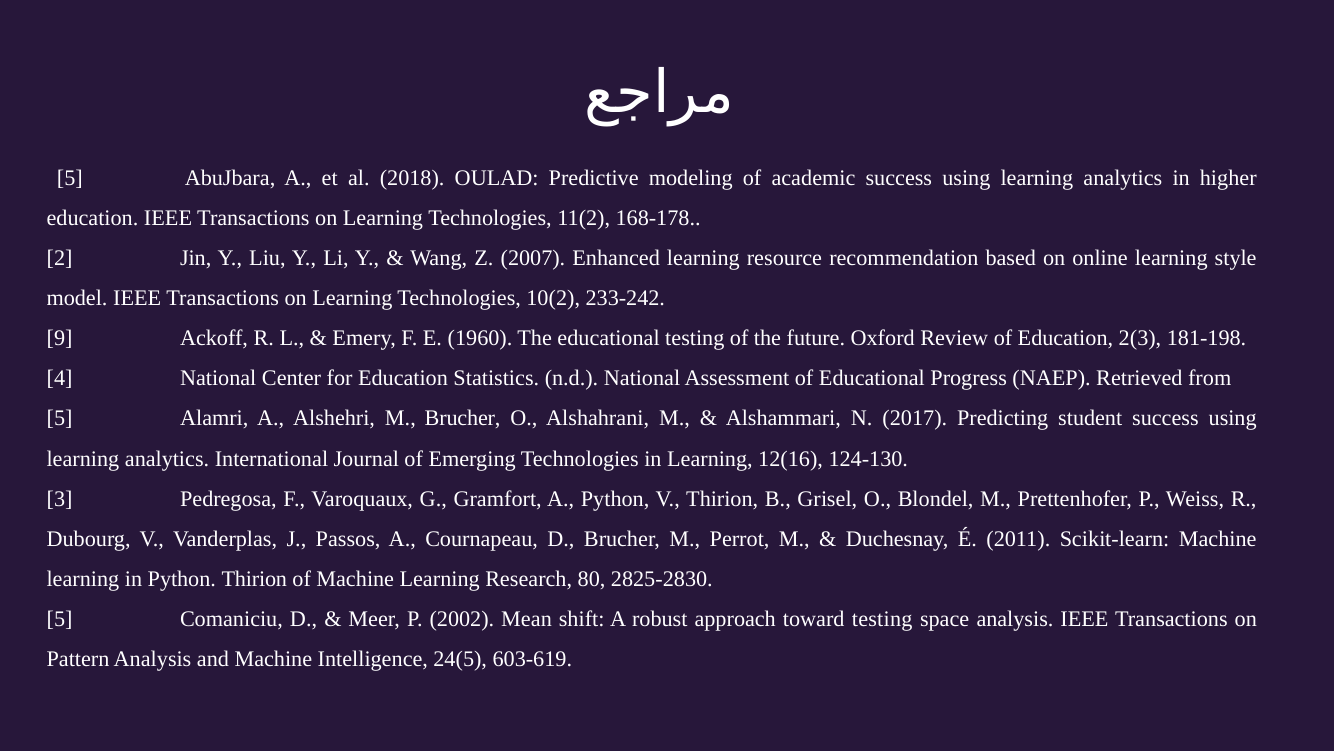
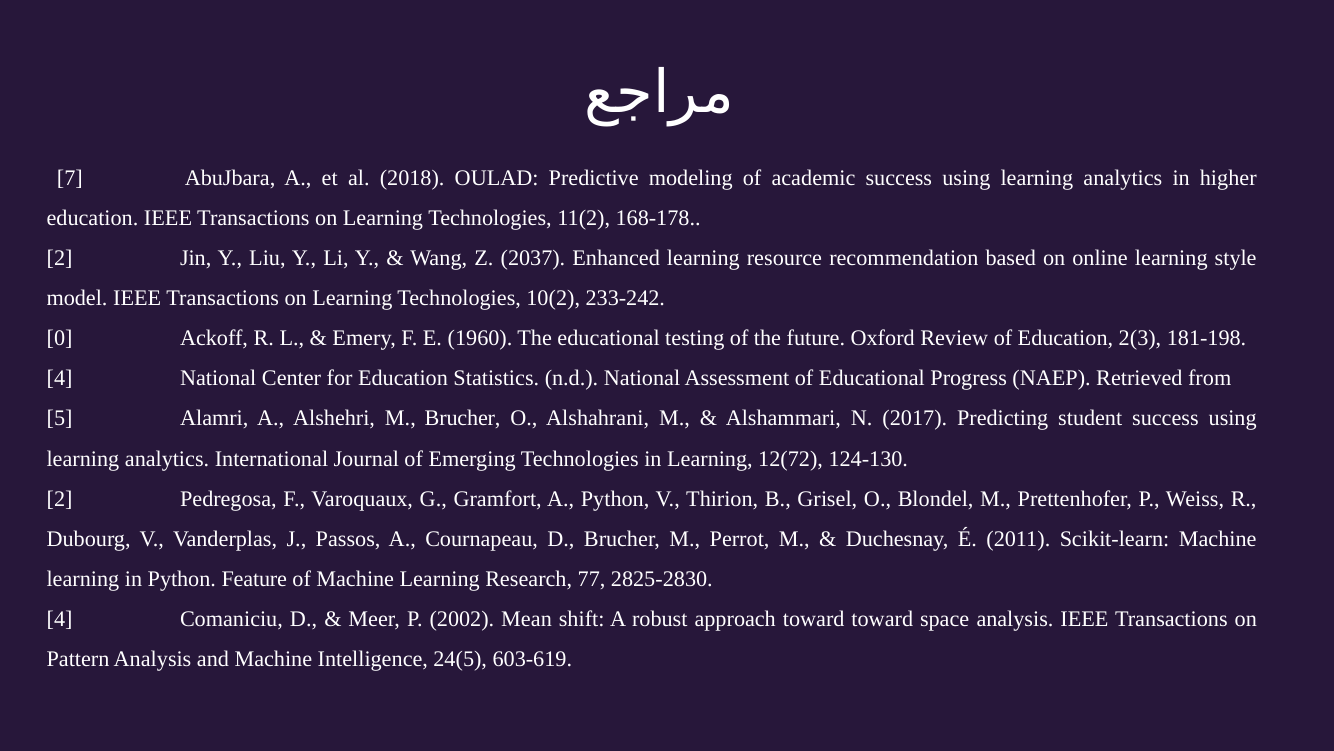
5: 5 -> 7 (70, 178)
2007: 2007 -> 2037 (533, 258)
9: 9 -> 0 (60, 338)
12(16: 12(16 -> 12(72 (791, 458)
3: 3 -> 2 (60, 498)
Python Thirion: Thirion -> Feature (254, 578)
80: 80 -> 77 (592, 578)
5: 5 -> 4 (60, 618)
toward testing: testing -> toward (882, 618)
